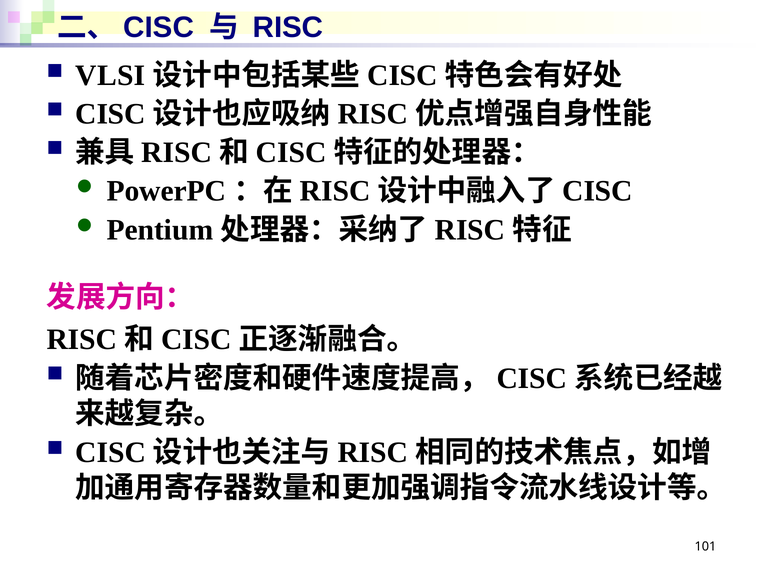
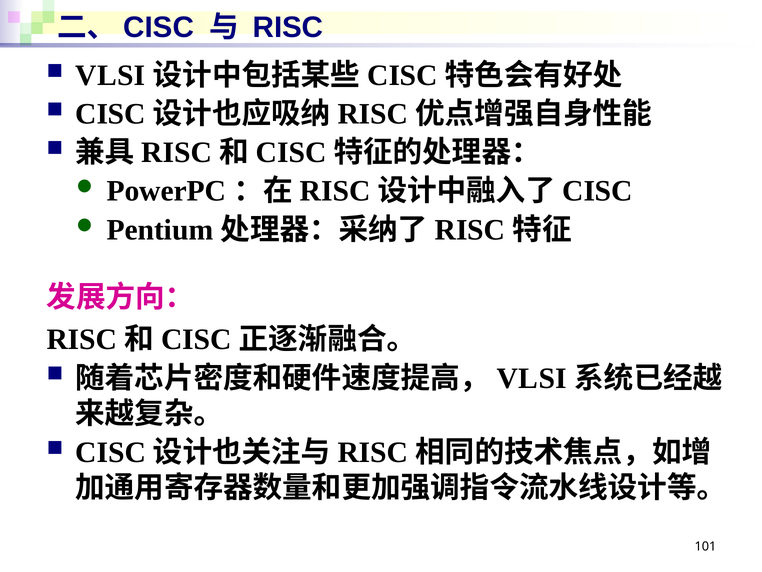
CISC: CISC -> VLSI (532, 378)
